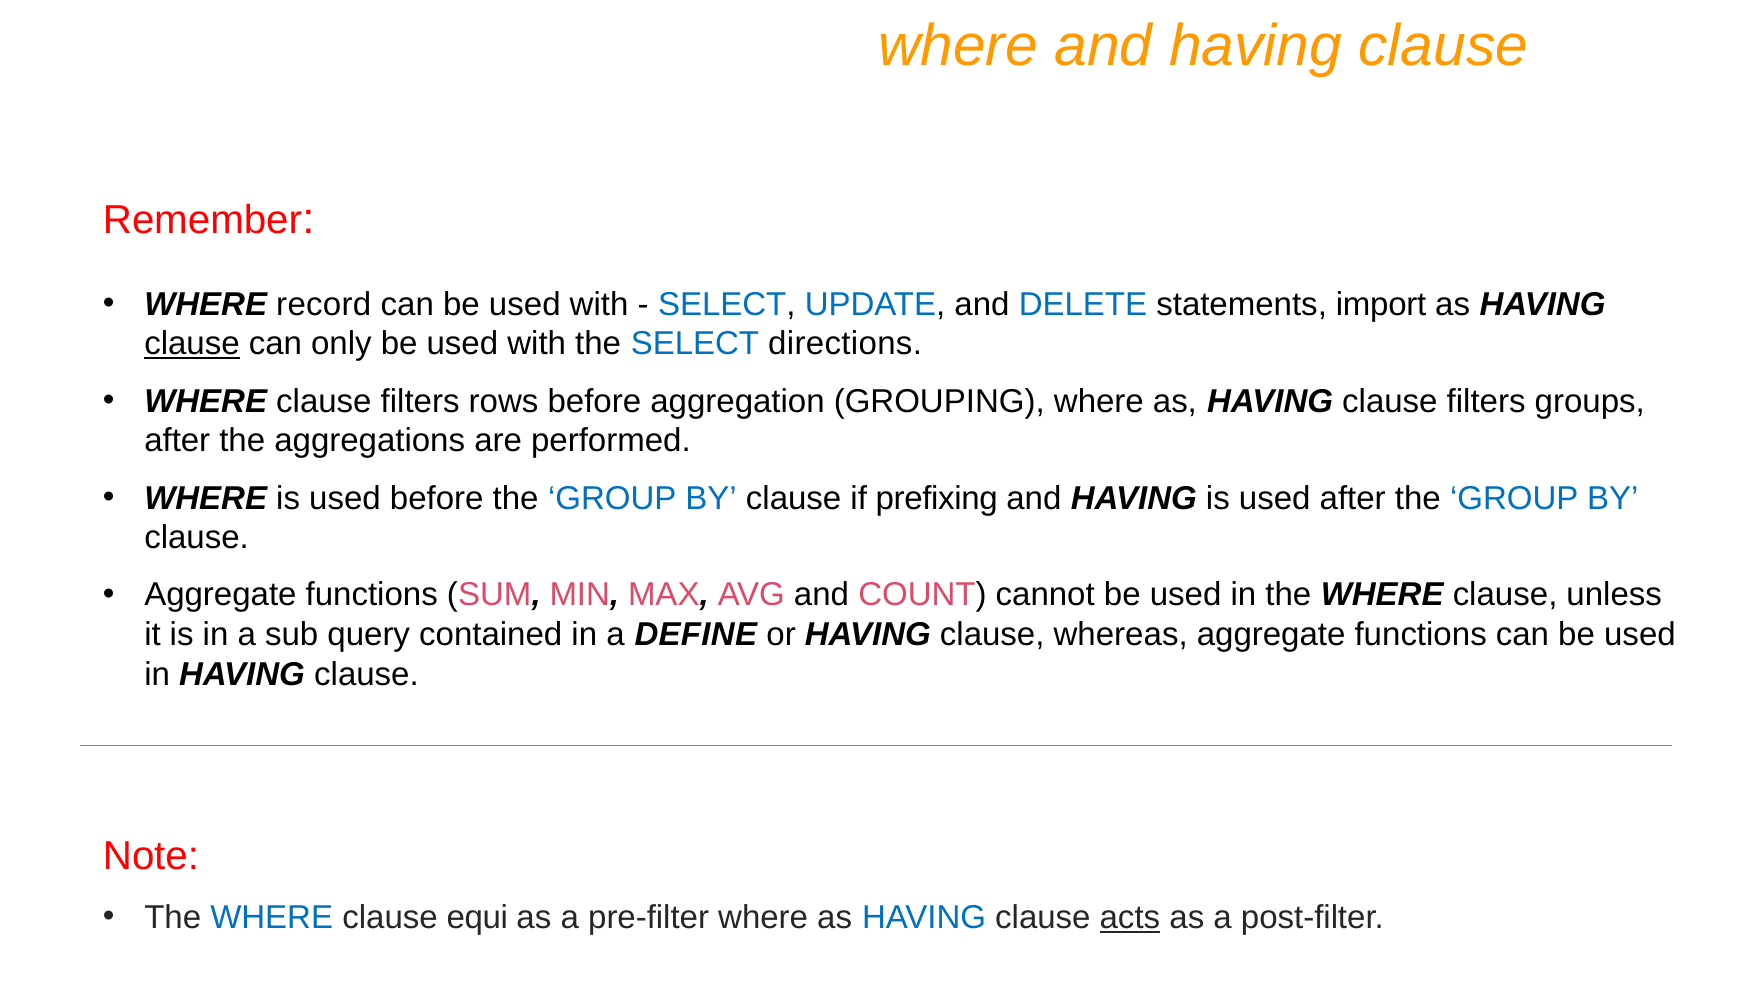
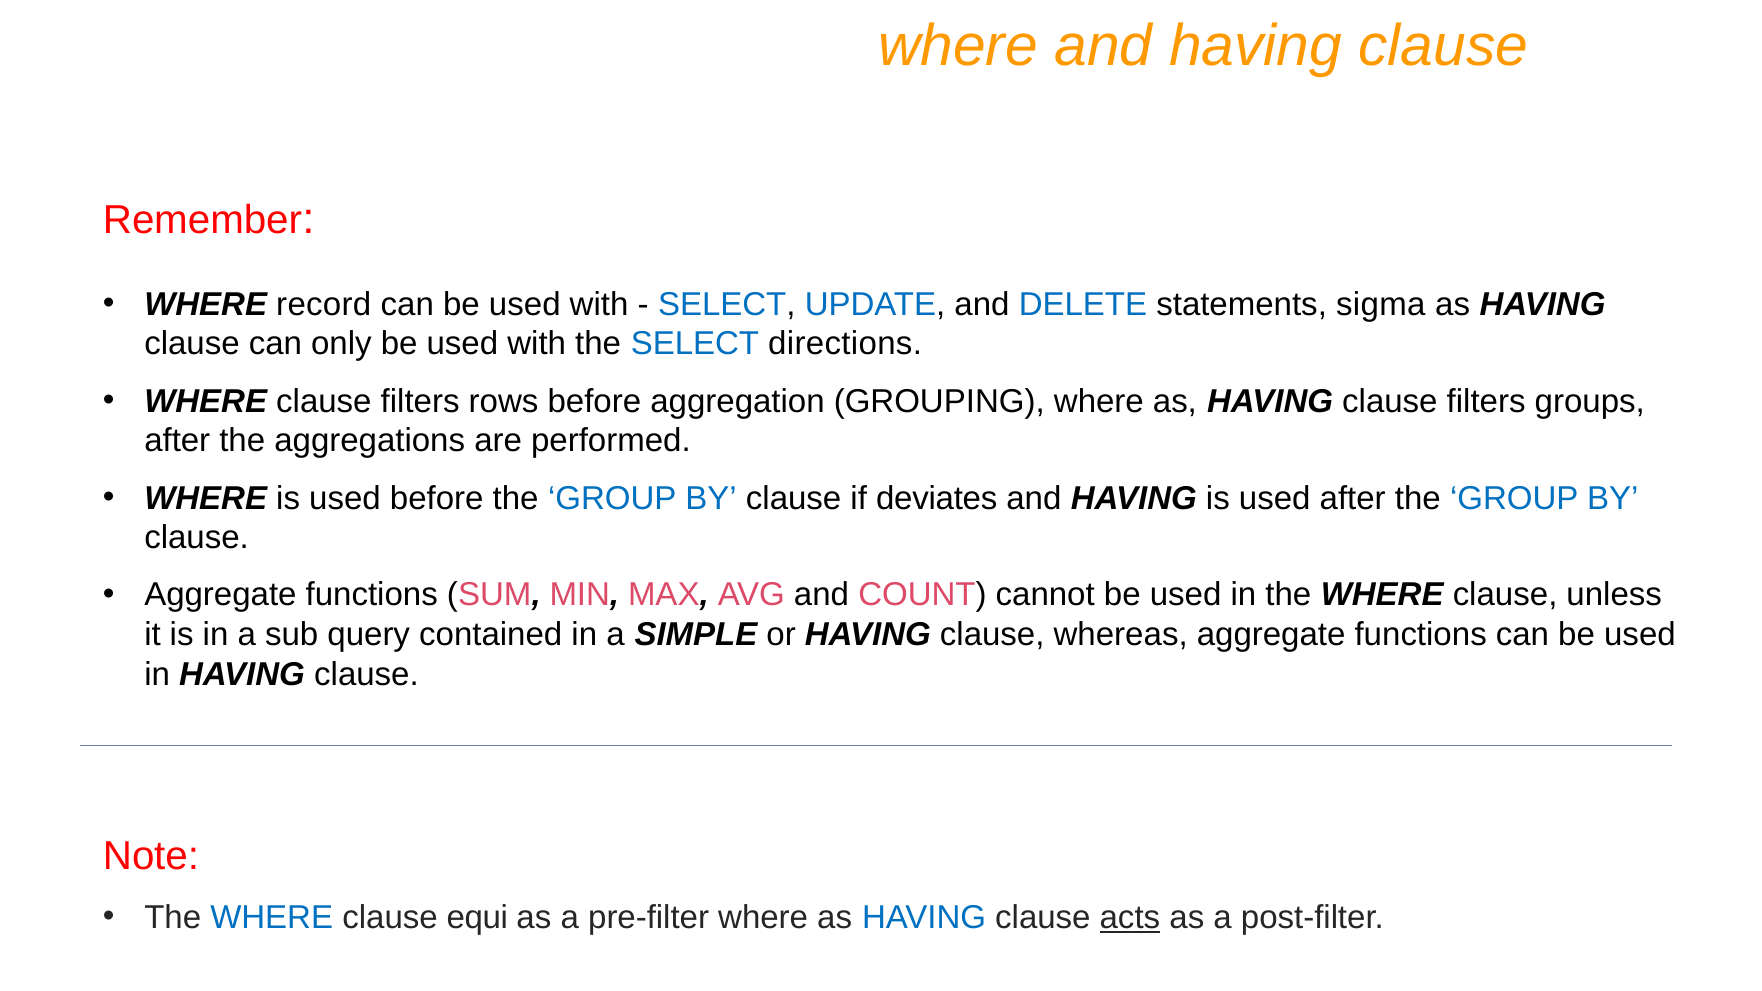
import: import -> sigma (1381, 304)
clause underline: present -> none (192, 344)
prefixing: prefixing -> deviates (937, 498)
DEFINE: DEFINE -> SIMPLE (696, 635)
